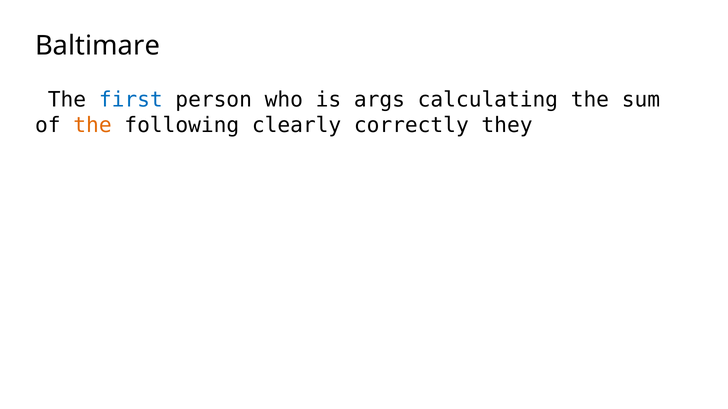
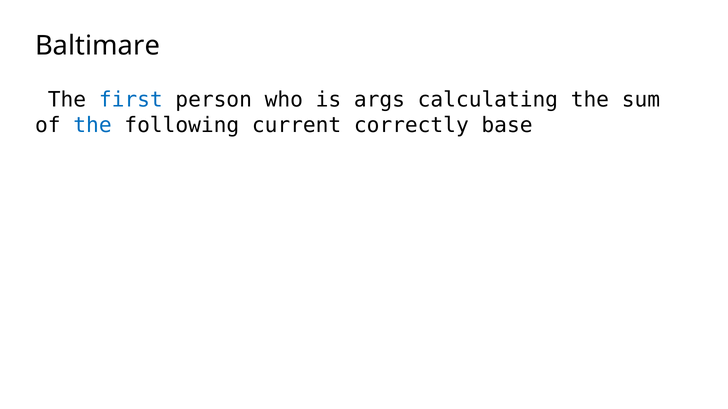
the colour: orange -> blue (93, 126)
clearly: clearly -> current (297, 126)
they: they -> base (507, 126)
